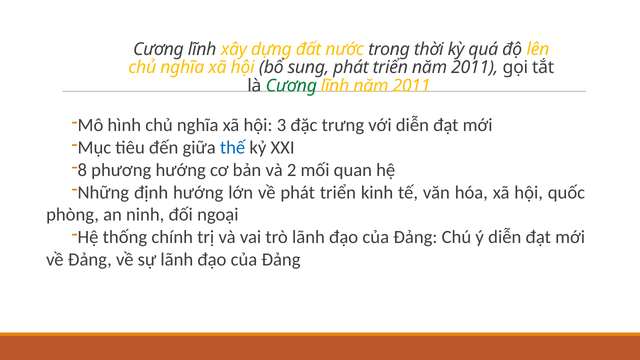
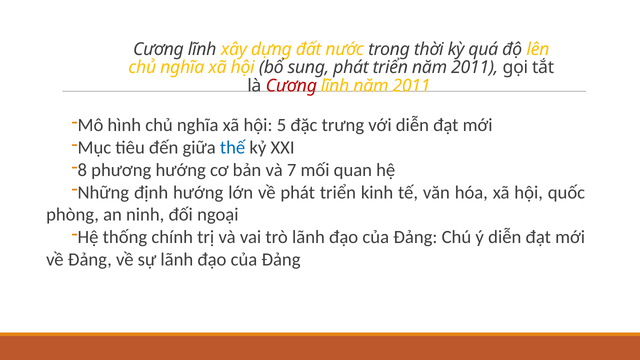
Cương colour: green -> red (291, 86)
3: 3 -> 5 (281, 125)
2: 2 -> 7 (292, 170)
